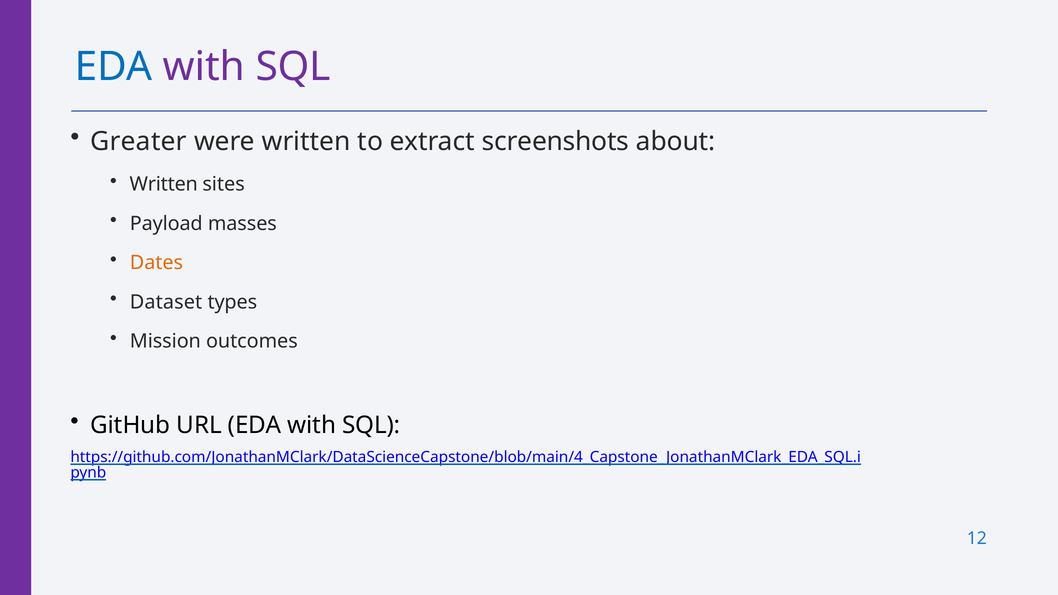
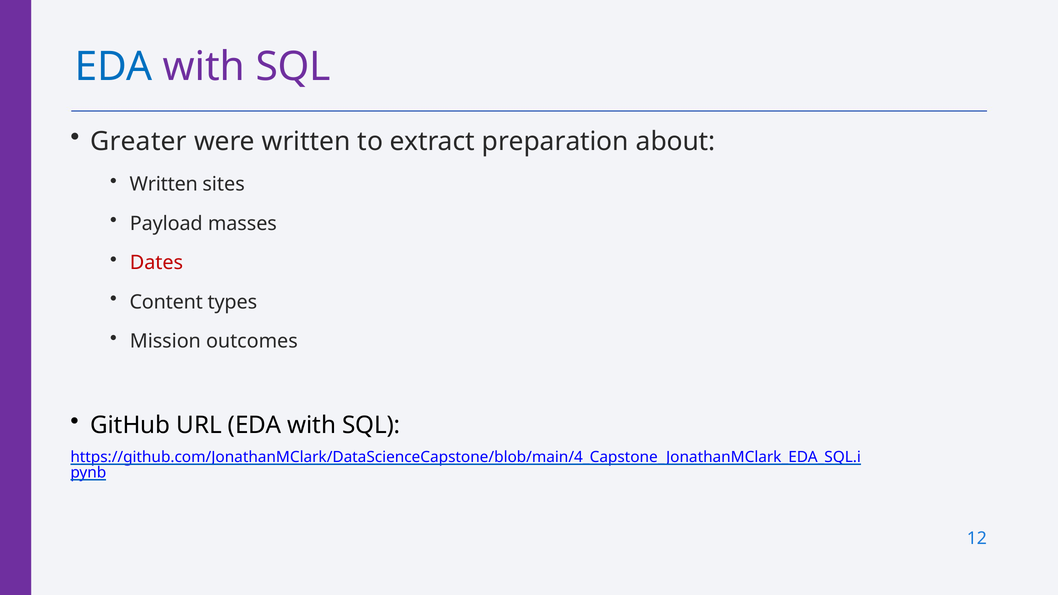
screenshots: screenshots -> preparation (555, 142)
Dates colour: orange -> red (156, 263)
Dataset: Dataset -> Content (166, 302)
